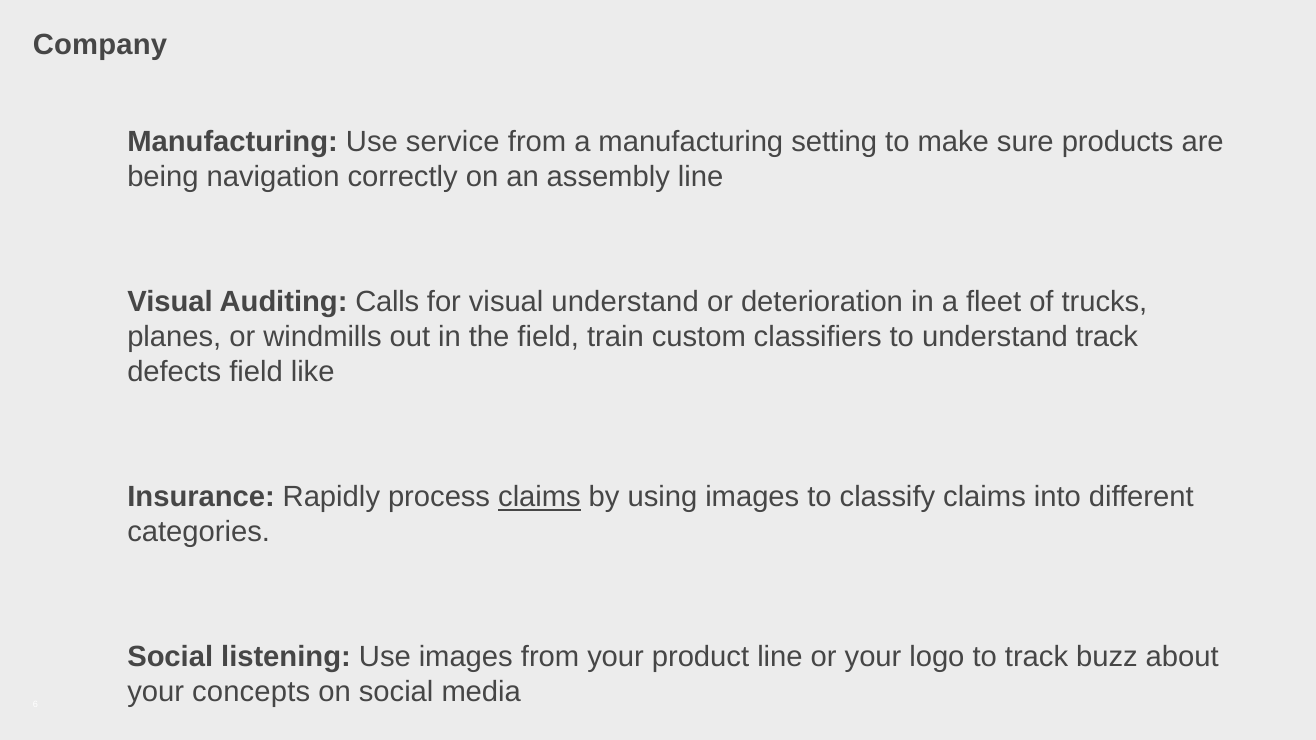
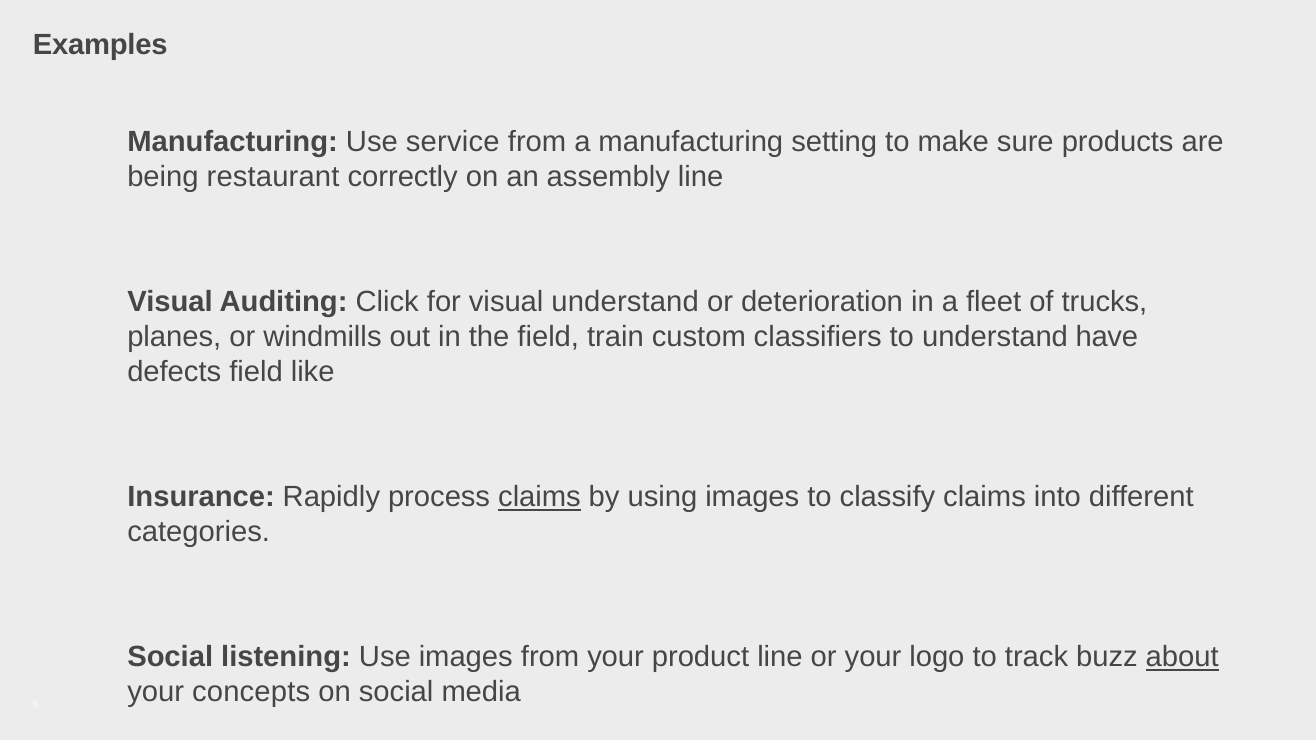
Company: Company -> Examples (100, 44)
navigation: navigation -> restaurant (273, 177)
Calls: Calls -> Click (387, 302)
understand track: track -> have (1107, 337)
about underline: none -> present (1182, 657)
